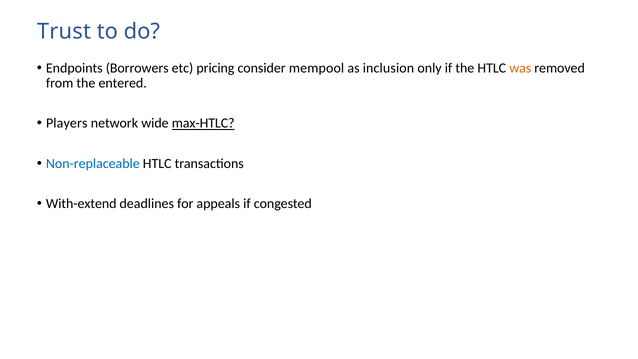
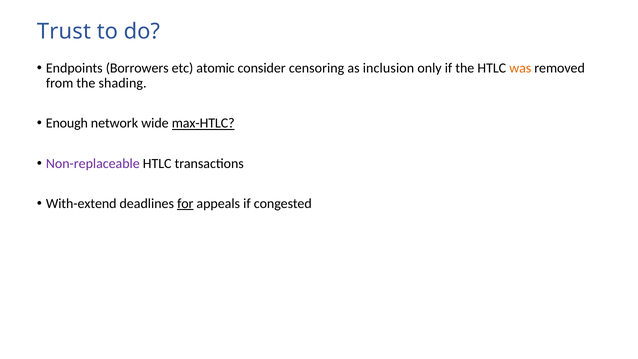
pricing: pricing -> atomic (215, 68)
mempool: mempool -> censoring (317, 68)
entered: entered -> shading (123, 83)
Players: Players -> Enough (67, 123)
Non-replaceable colour: blue -> purple (93, 163)
for underline: none -> present (185, 204)
